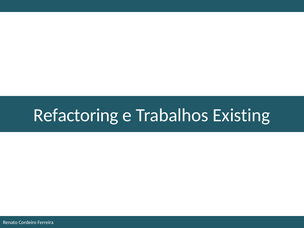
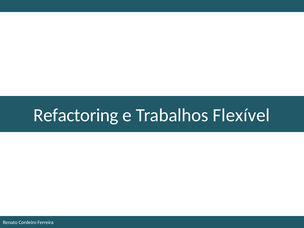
Existing: Existing -> Flexível (241, 115)
